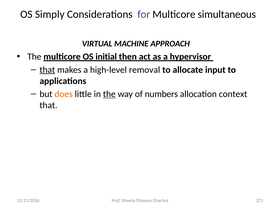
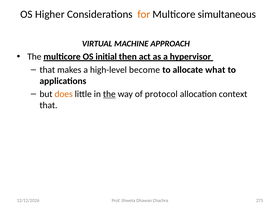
Simply: Simply -> Higher (50, 14)
for colour: purple -> orange (144, 14)
that underline: present -> none (47, 70)
removal: removal -> become (145, 70)
input: input -> what (215, 70)
numbers: numbers -> protocol (161, 94)
